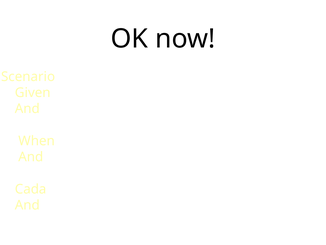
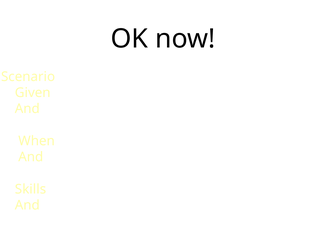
Cada: Cada -> Skills (31, 189)
